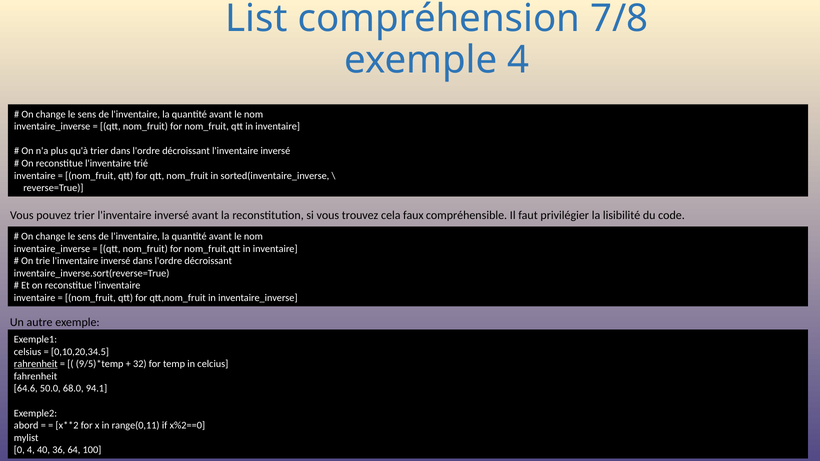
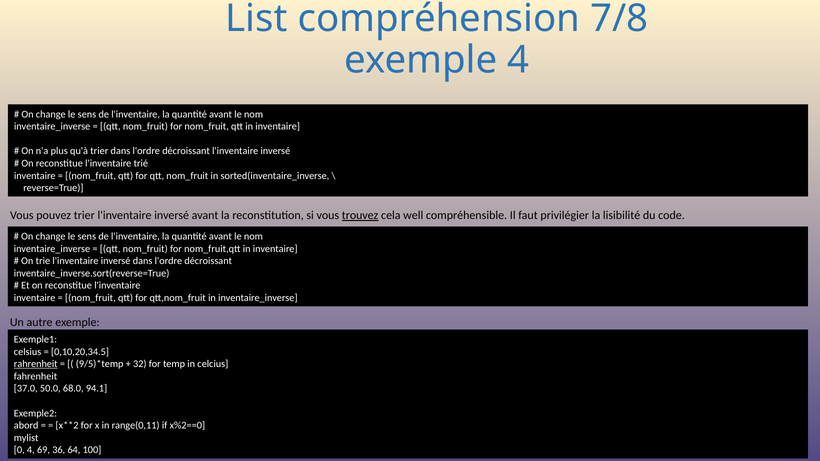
trouvez underline: none -> present (360, 215)
faux: faux -> well (413, 215)
64.6: 64.6 -> 37.0 (26, 389)
40: 40 -> 69 (44, 450)
